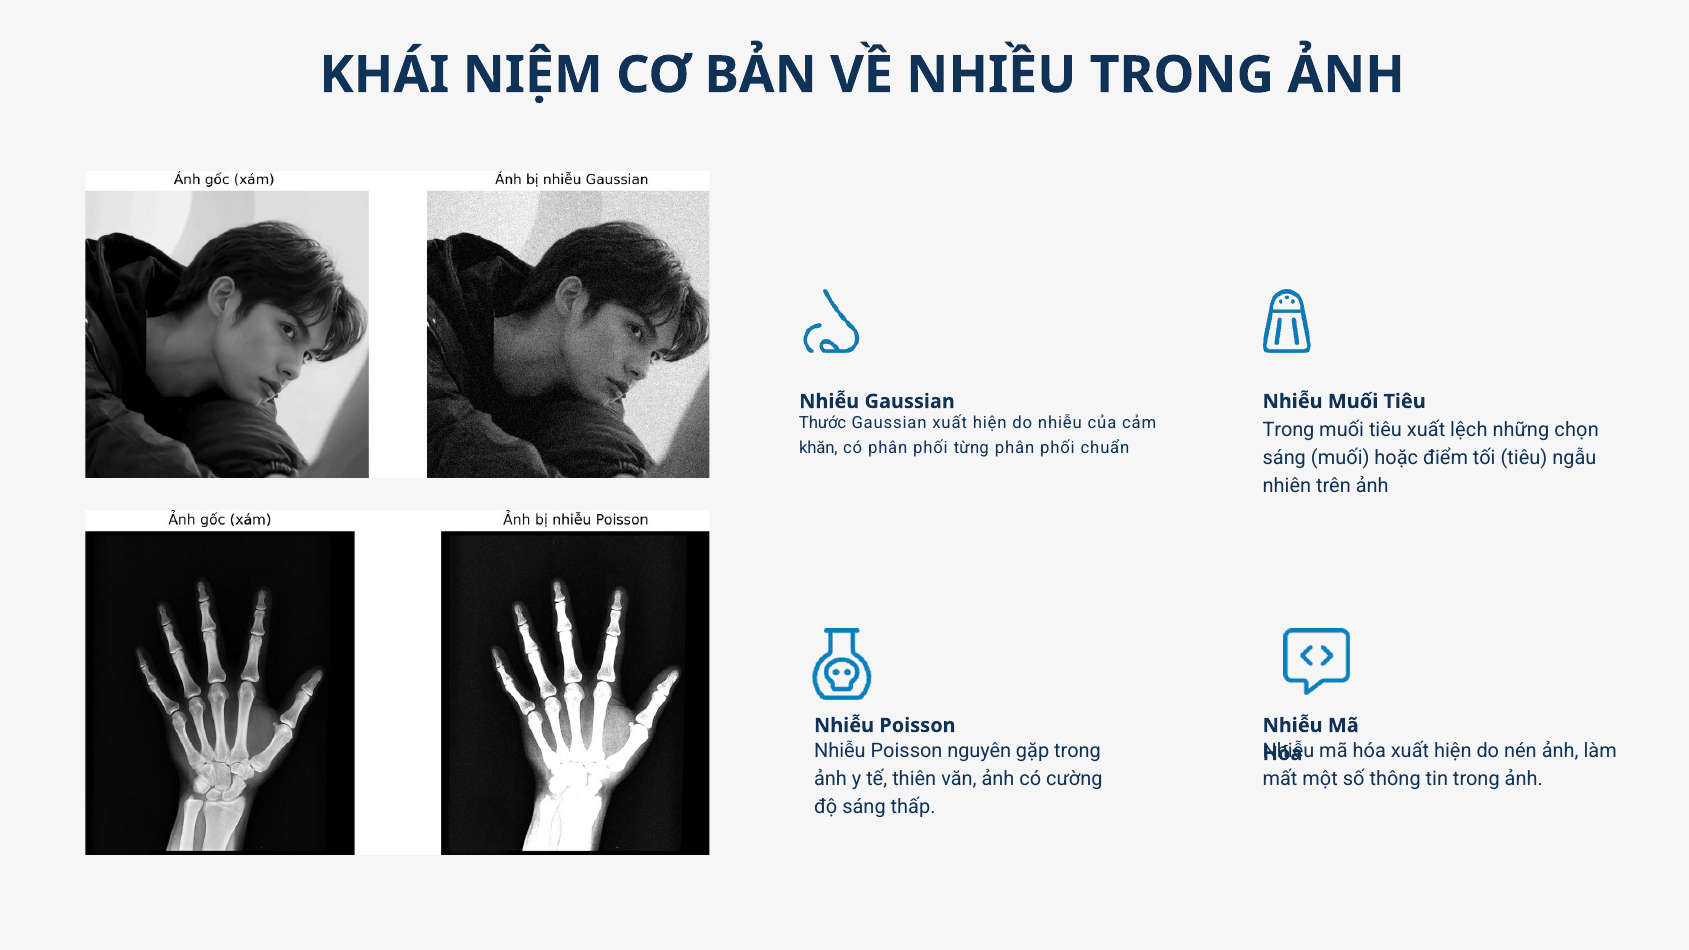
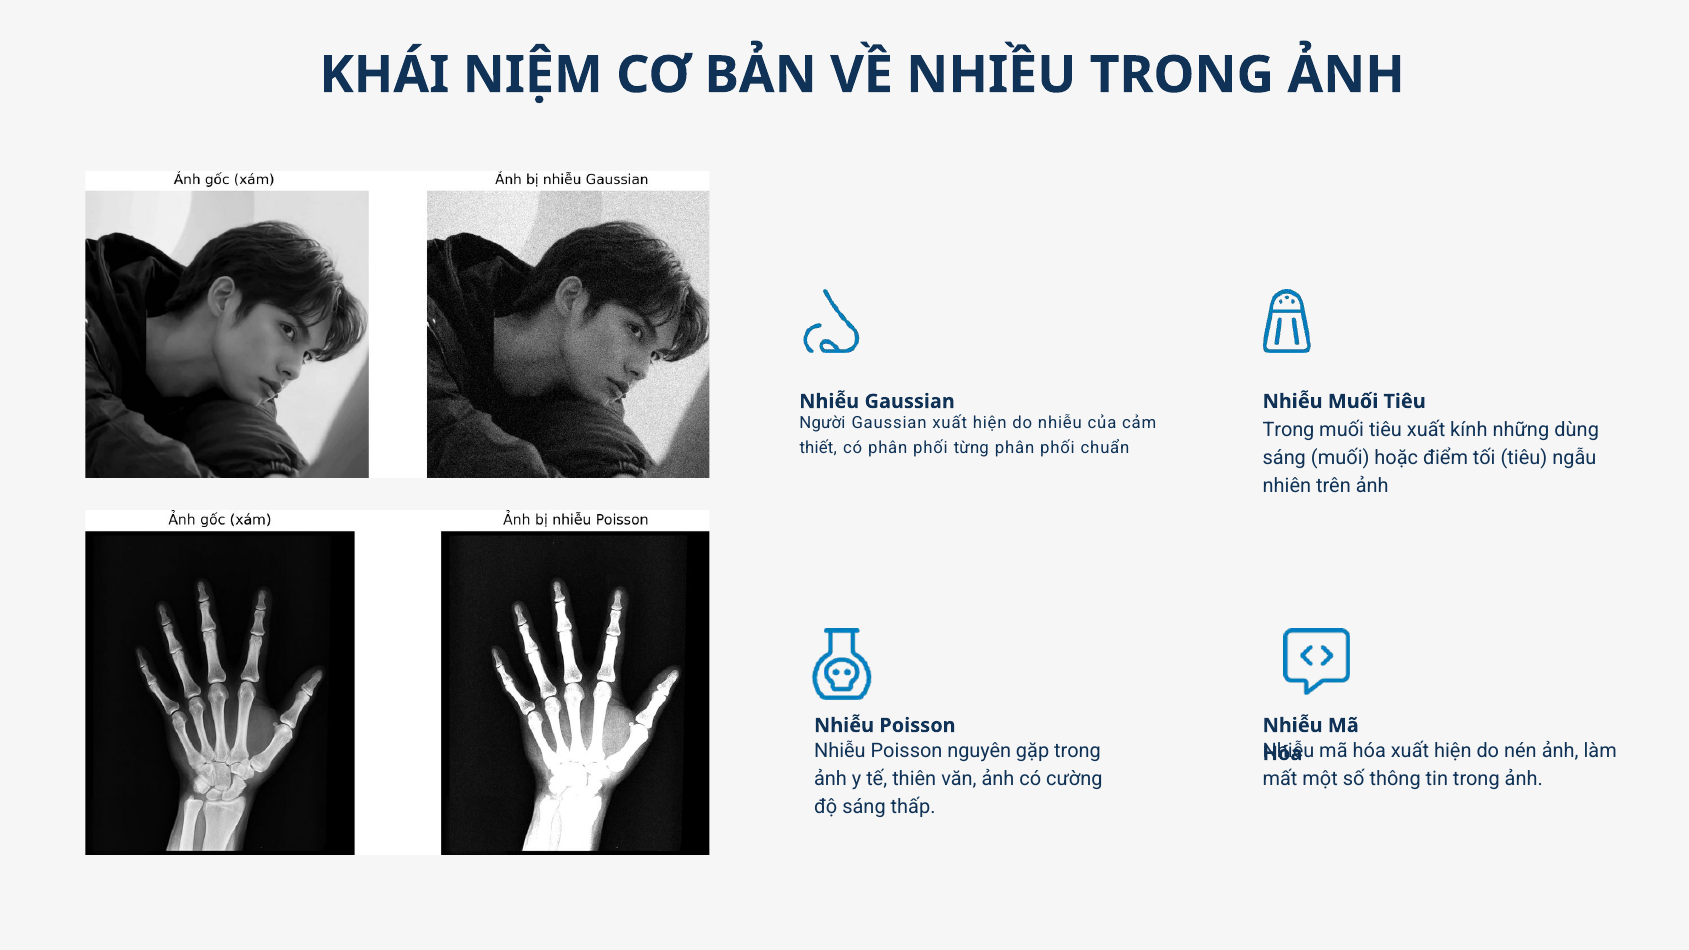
Thước: Thước -> Người (822, 423)
lệch: lệch -> kính (1469, 430)
chọn: chọn -> dùng (1577, 430)
khăn: khăn -> thiết (818, 448)
